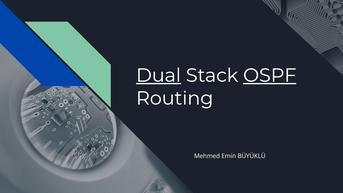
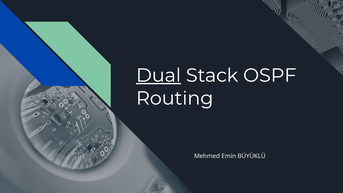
OSPF underline: present -> none (270, 75)
